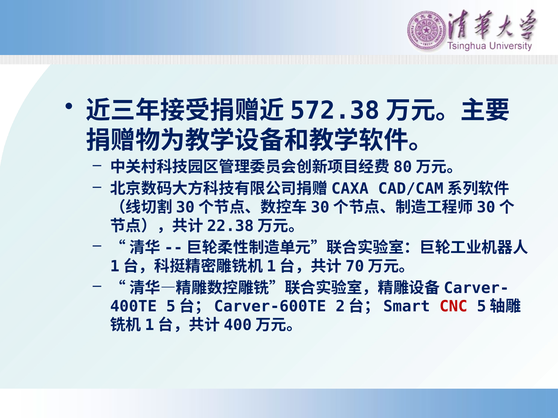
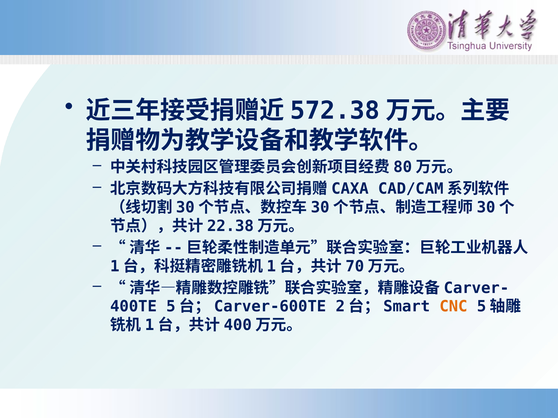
CNC colour: red -> orange (453, 307)
